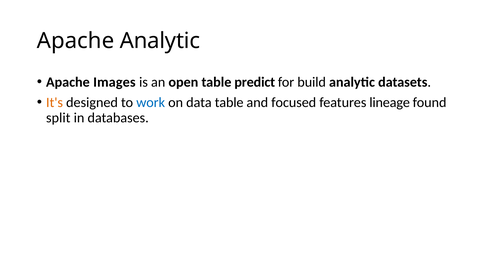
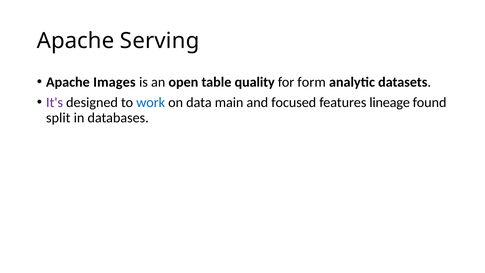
Apache Analytic: Analytic -> Serving (160, 41)
predict: predict -> quality (255, 82)
build: build -> form (312, 82)
It's colour: orange -> purple (55, 102)
data table: table -> main (229, 102)
